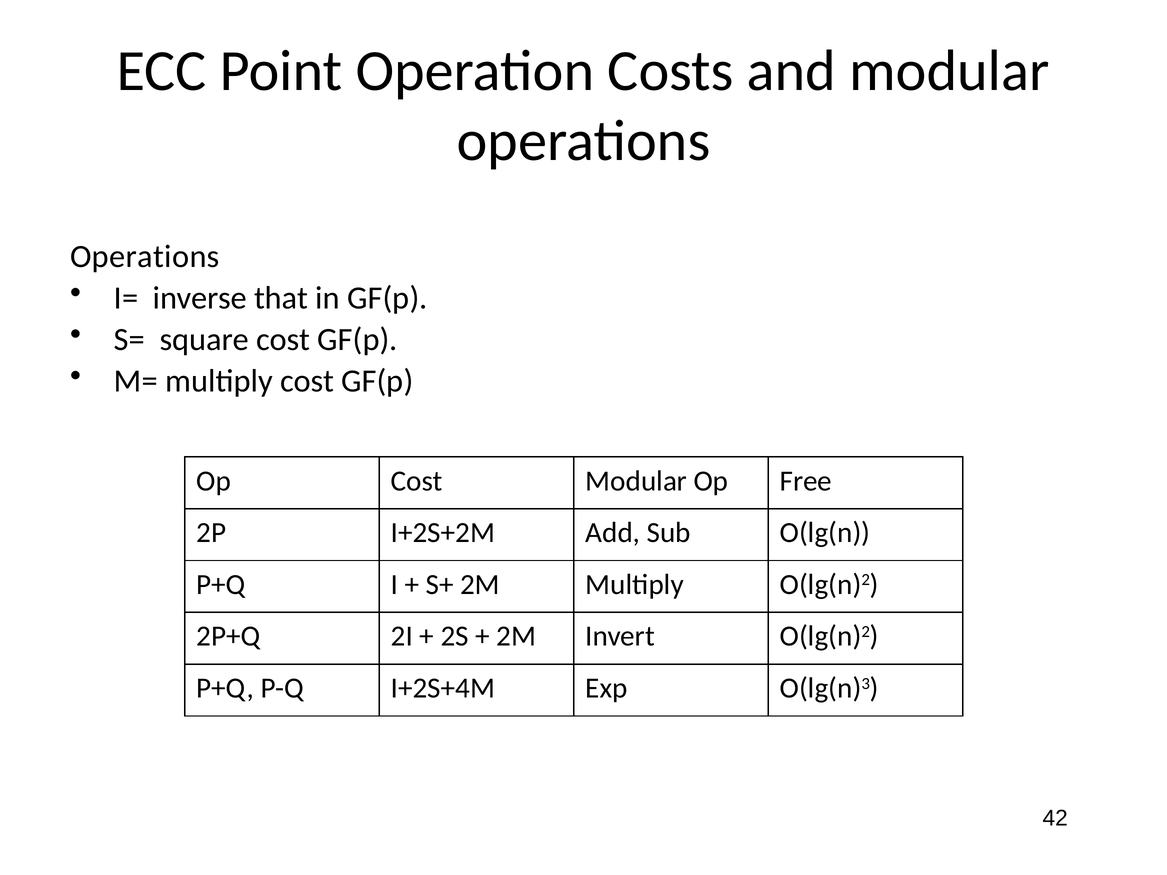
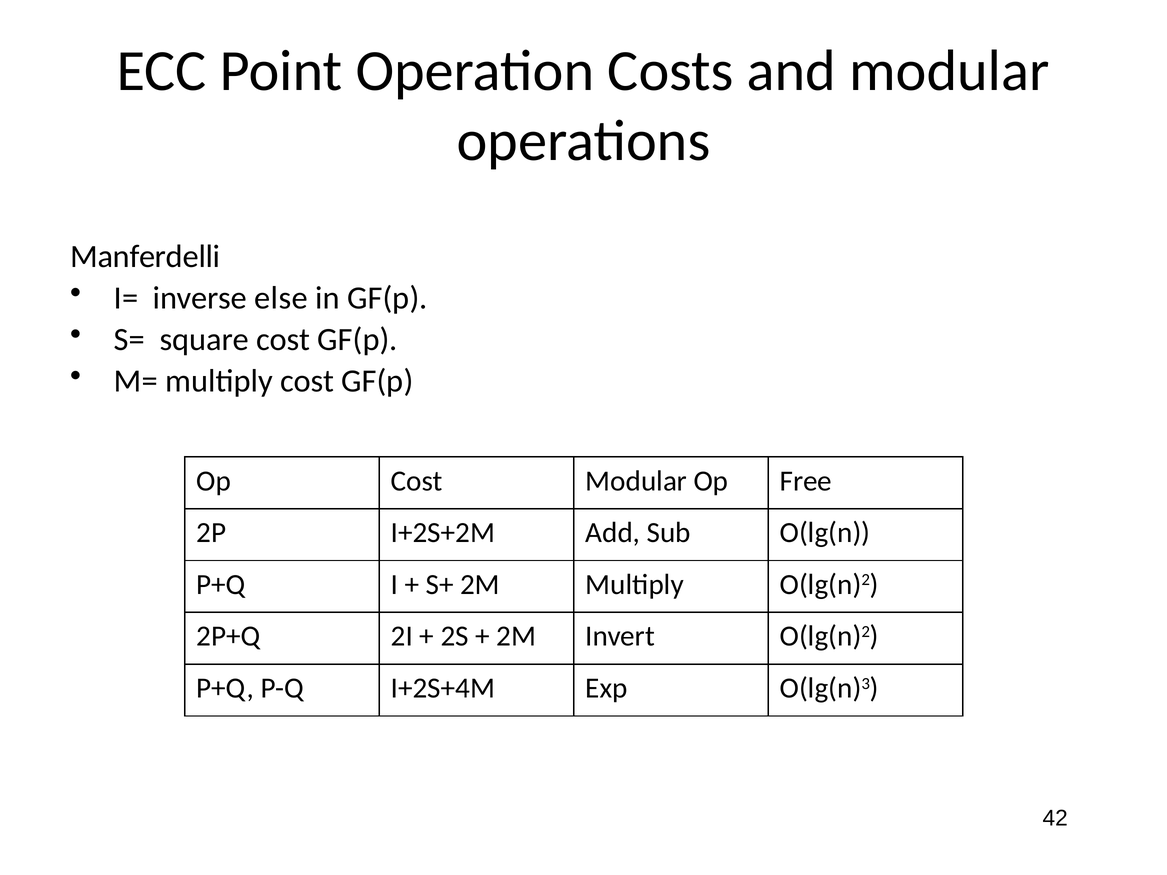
Operations: Operations -> Manferdelli (145, 257)
that: that -> else (281, 298)
